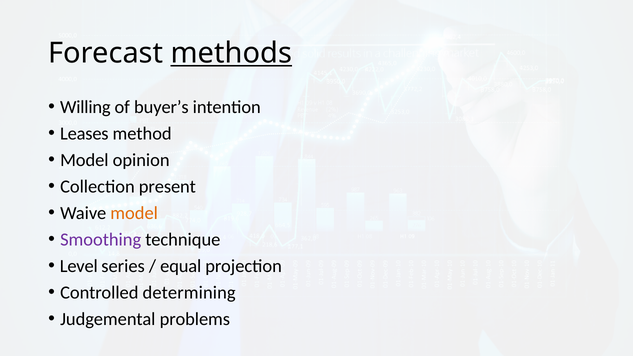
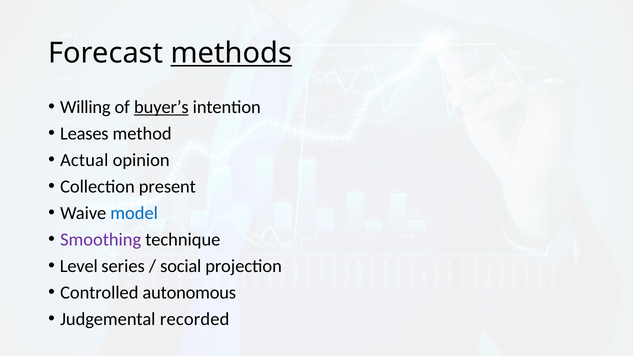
buyer’s underline: none -> present (161, 107)
Model: Model -> Actual (84, 160)
model colour: orange -> blue (134, 213)
equal: equal -> social (181, 266)
determining: determining -> autonomous (189, 293)
problems: problems -> recorded (195, 319)
